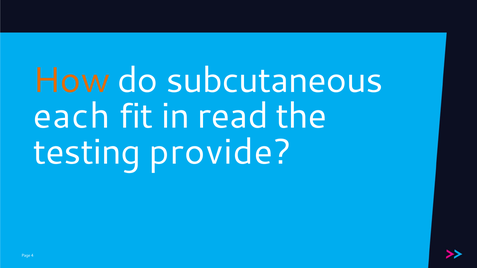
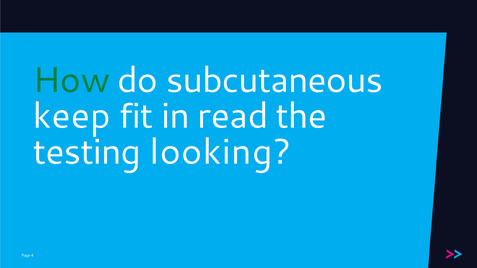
How colour: orange -> green (71, 81)
each: each -> keep (72, 116)
provide: provide -> looking (220, 152)
